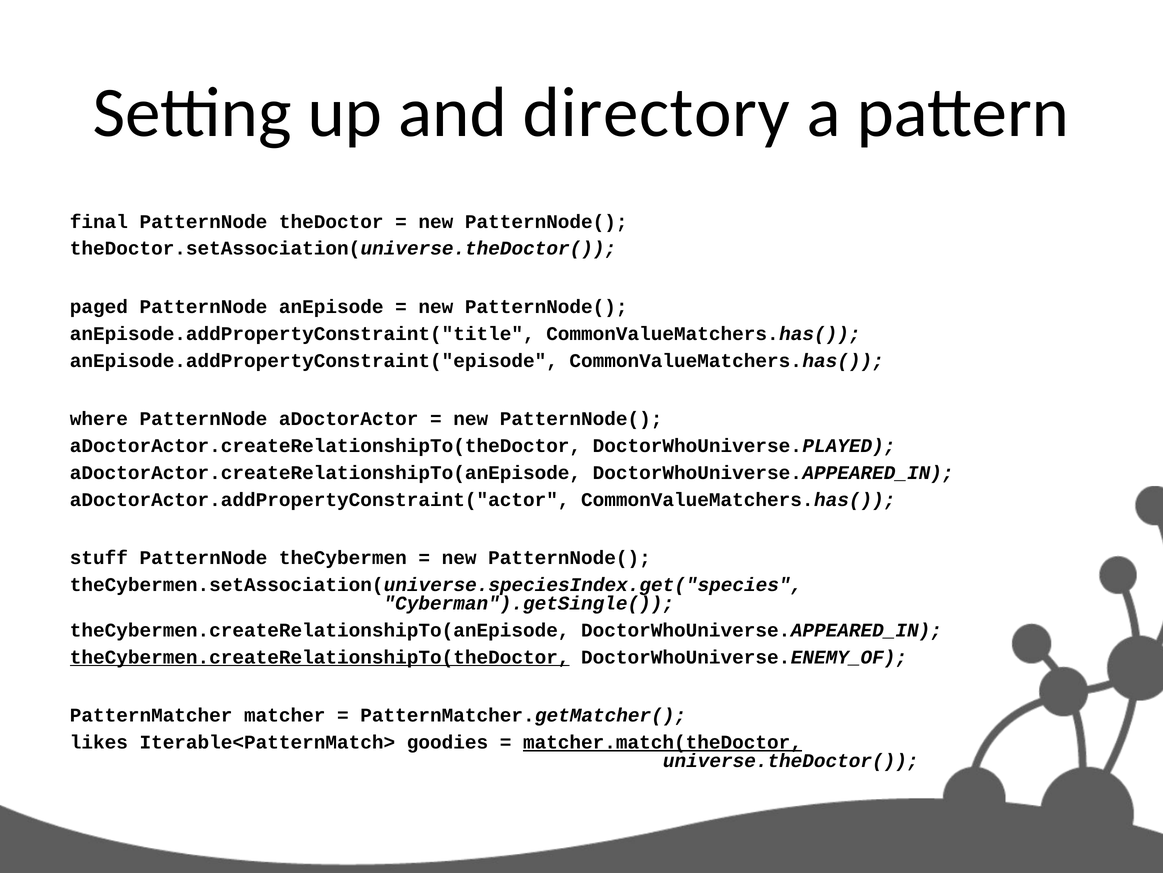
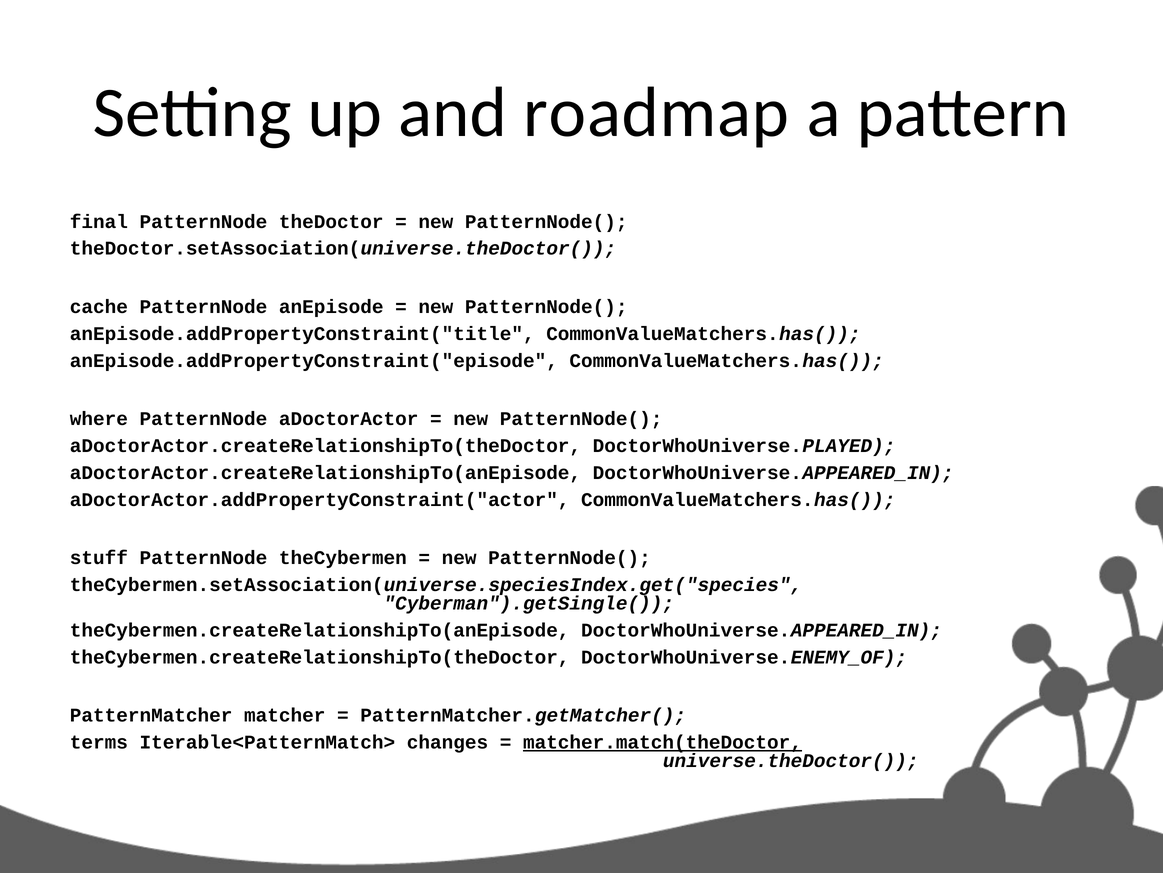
directory: directory -> roadmap (656, 113)
paged: paged -> cache (99, 307)
theCybermen.createRelationshipTo(theDoctor underline: present -> none (320, 657)
likes: likes -> terms (99, 742)
goodies: goodies -> changes (447, 742)
